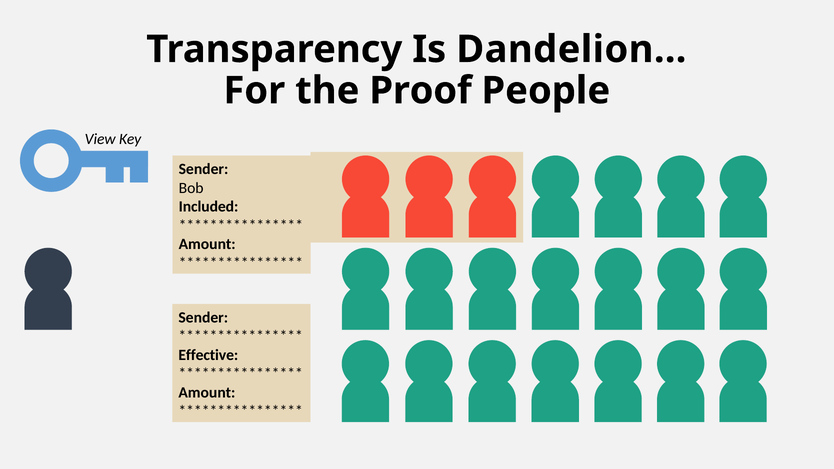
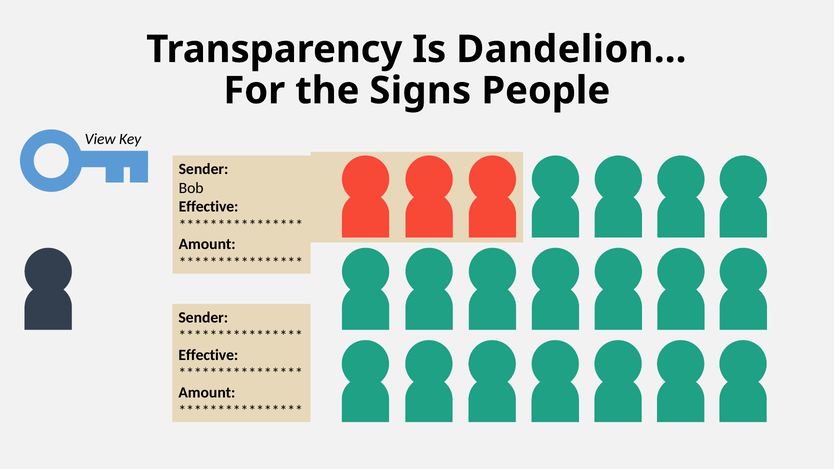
Proof: Proof -> Signs (420, 91)
Included: Included -> Effective (209, 207)
